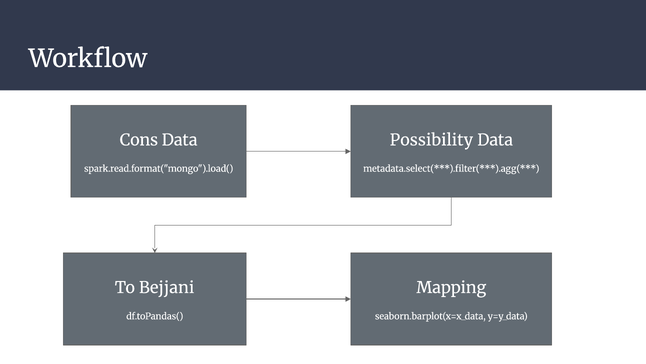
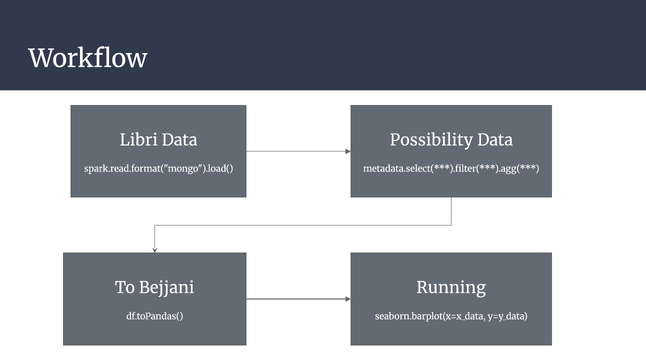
Cons: Cons -> Libri (139, 140)
Mapping: Mapping -> Running (451, 287)
